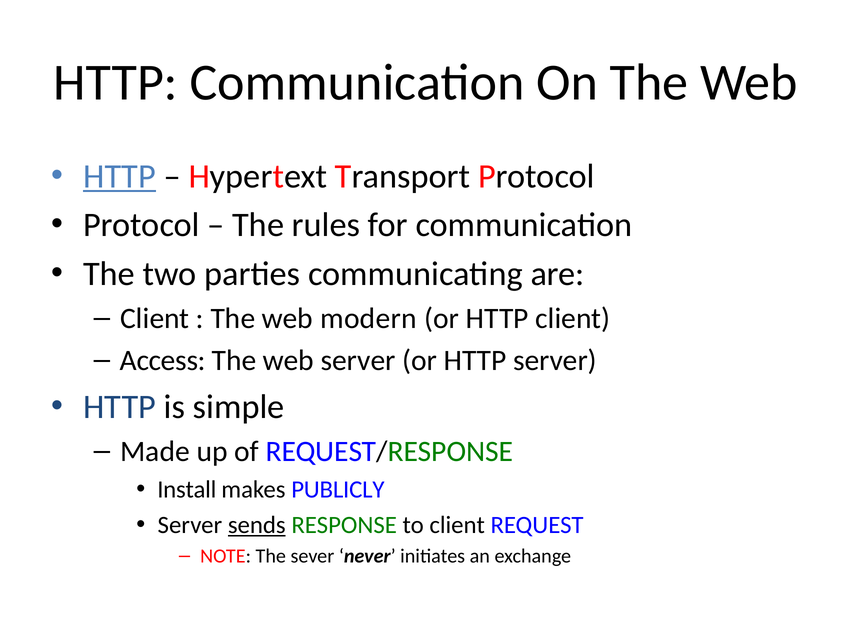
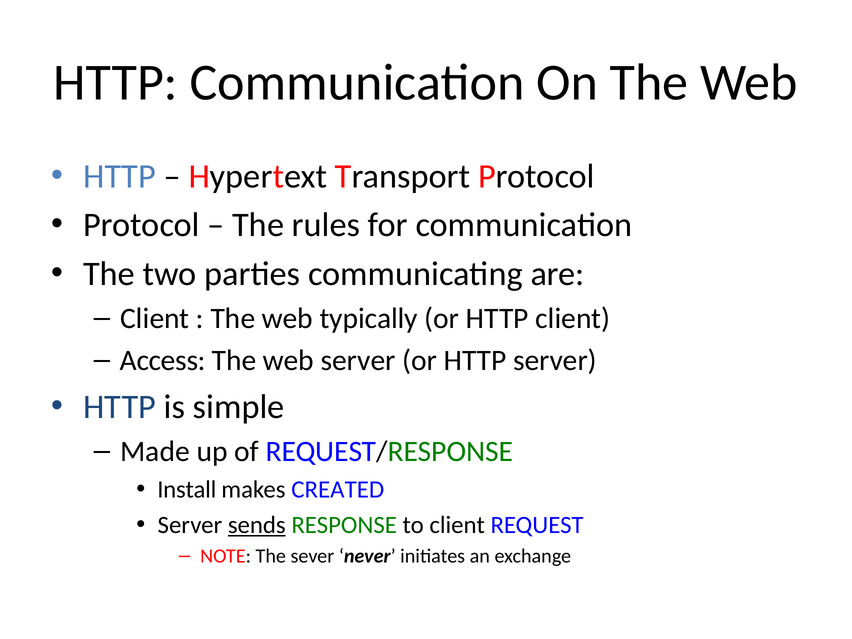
HTTP underline: present -> none (119, 176)
modern: modern -> typically (369, 319)
PUBLICLY: PUBLICLY -> CREATED (338, 490)
